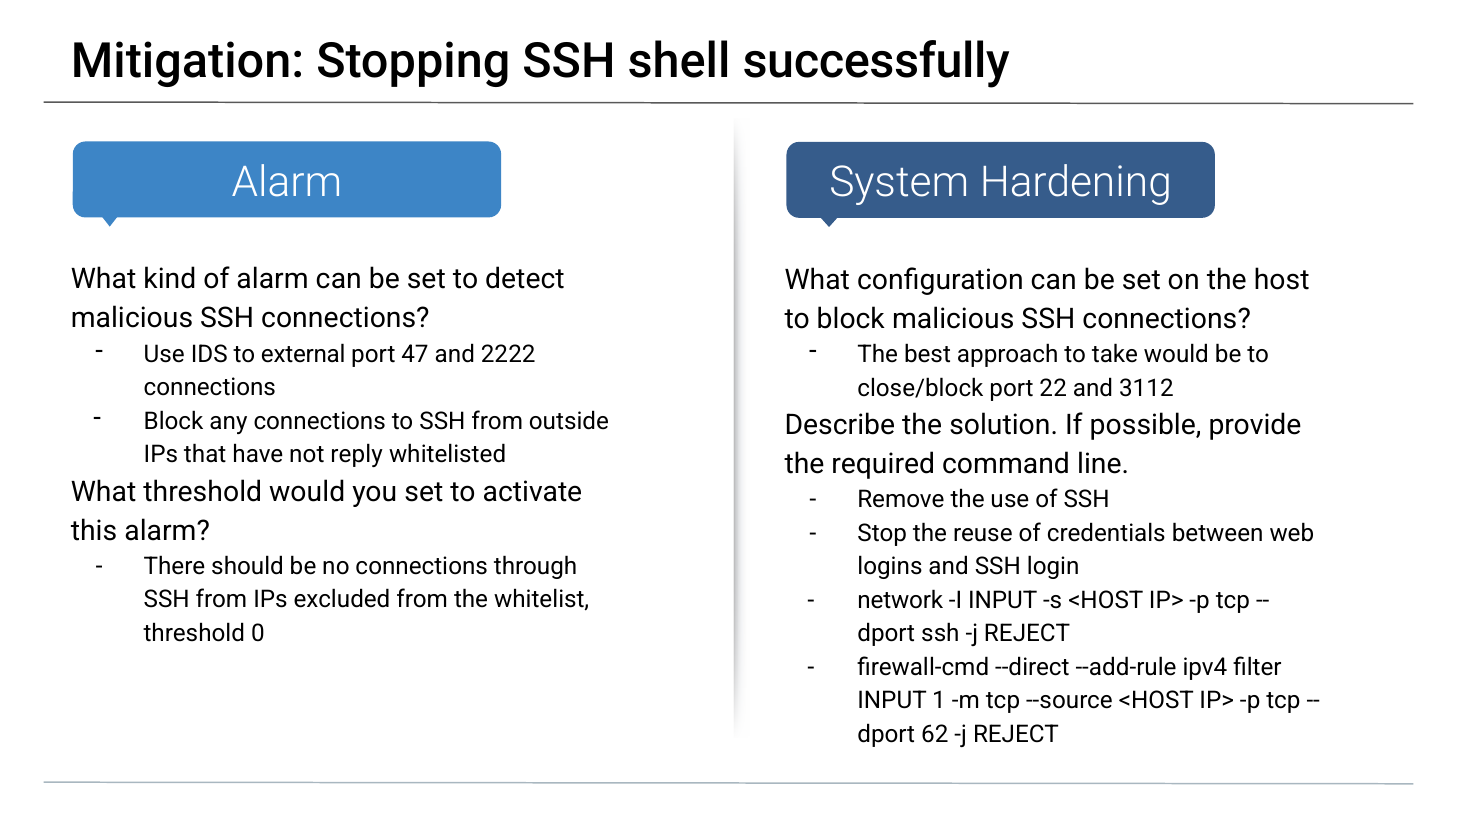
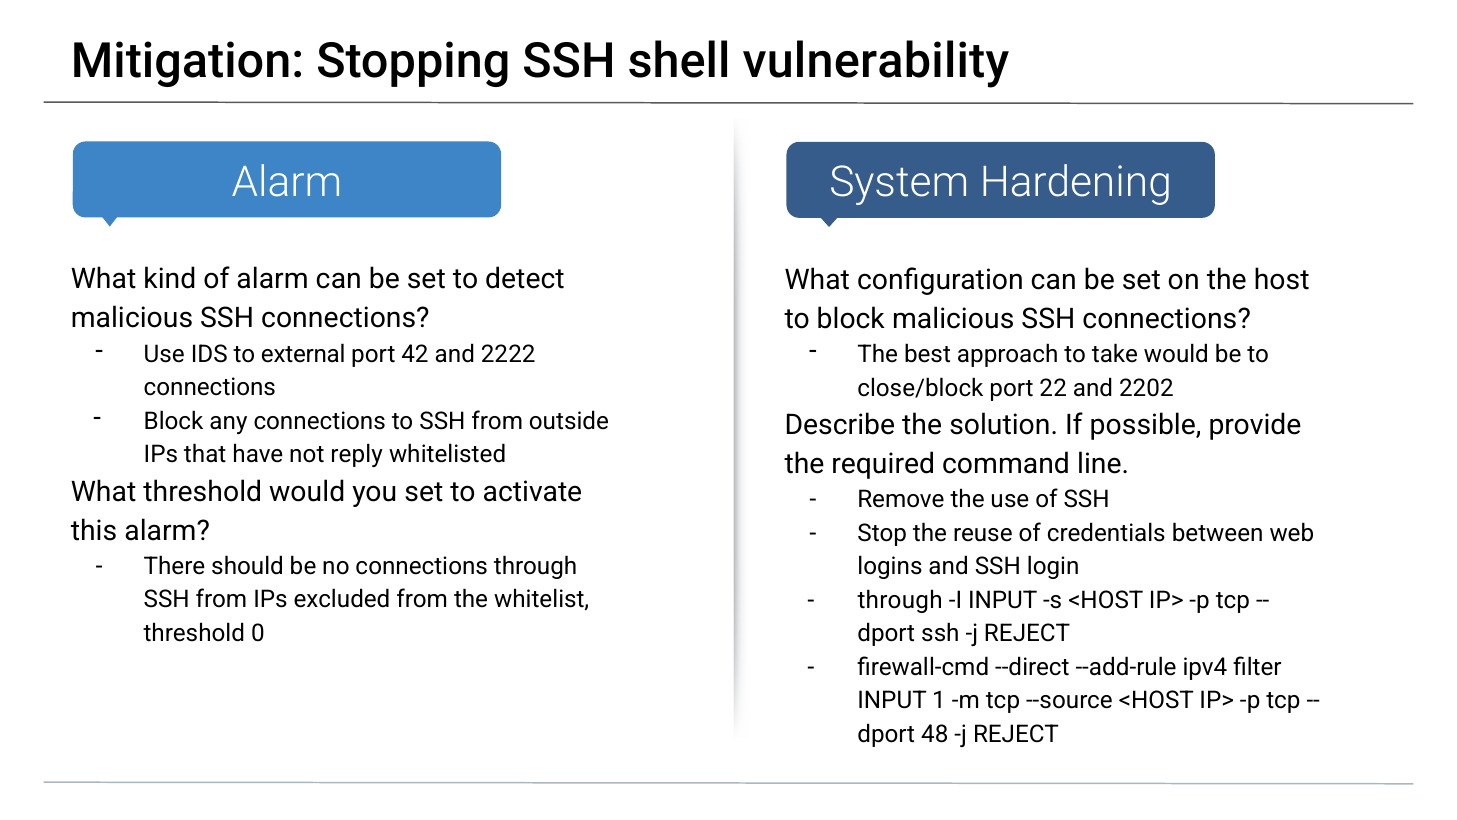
successfully: successfully -> vulnerability (876, 62)
47: 47 -> 42 (415, 354)
3112: 3112 -> 2202 (1146, 388)
network: network -> through (900, 600)
62: 62 -> 48 (935, 734)
